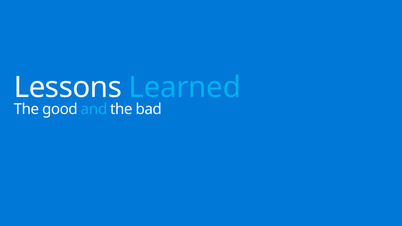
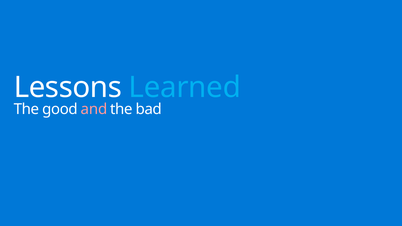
and colour: light blue -> pink (94, 109)
